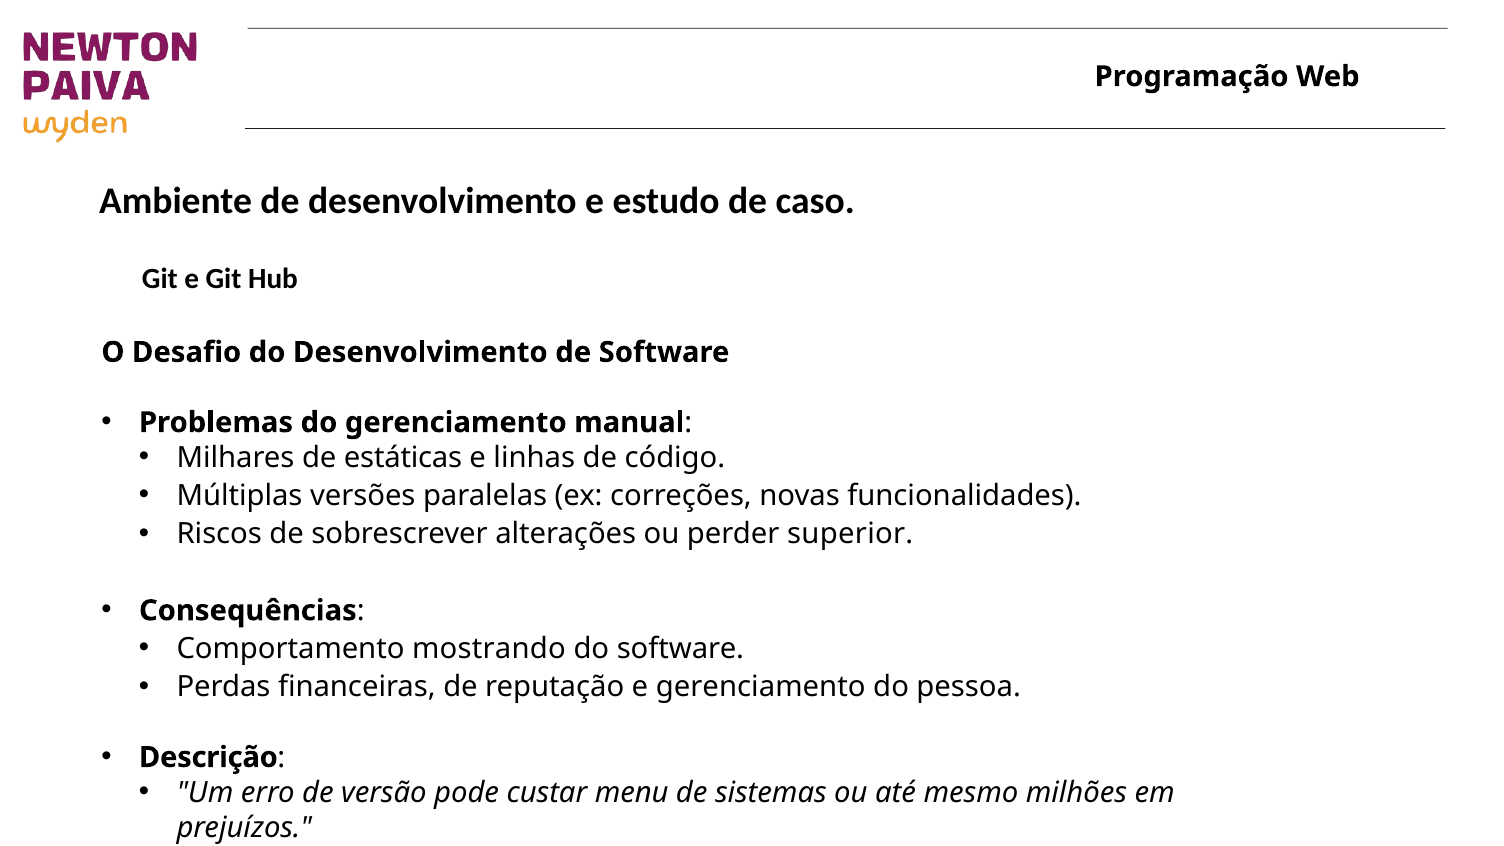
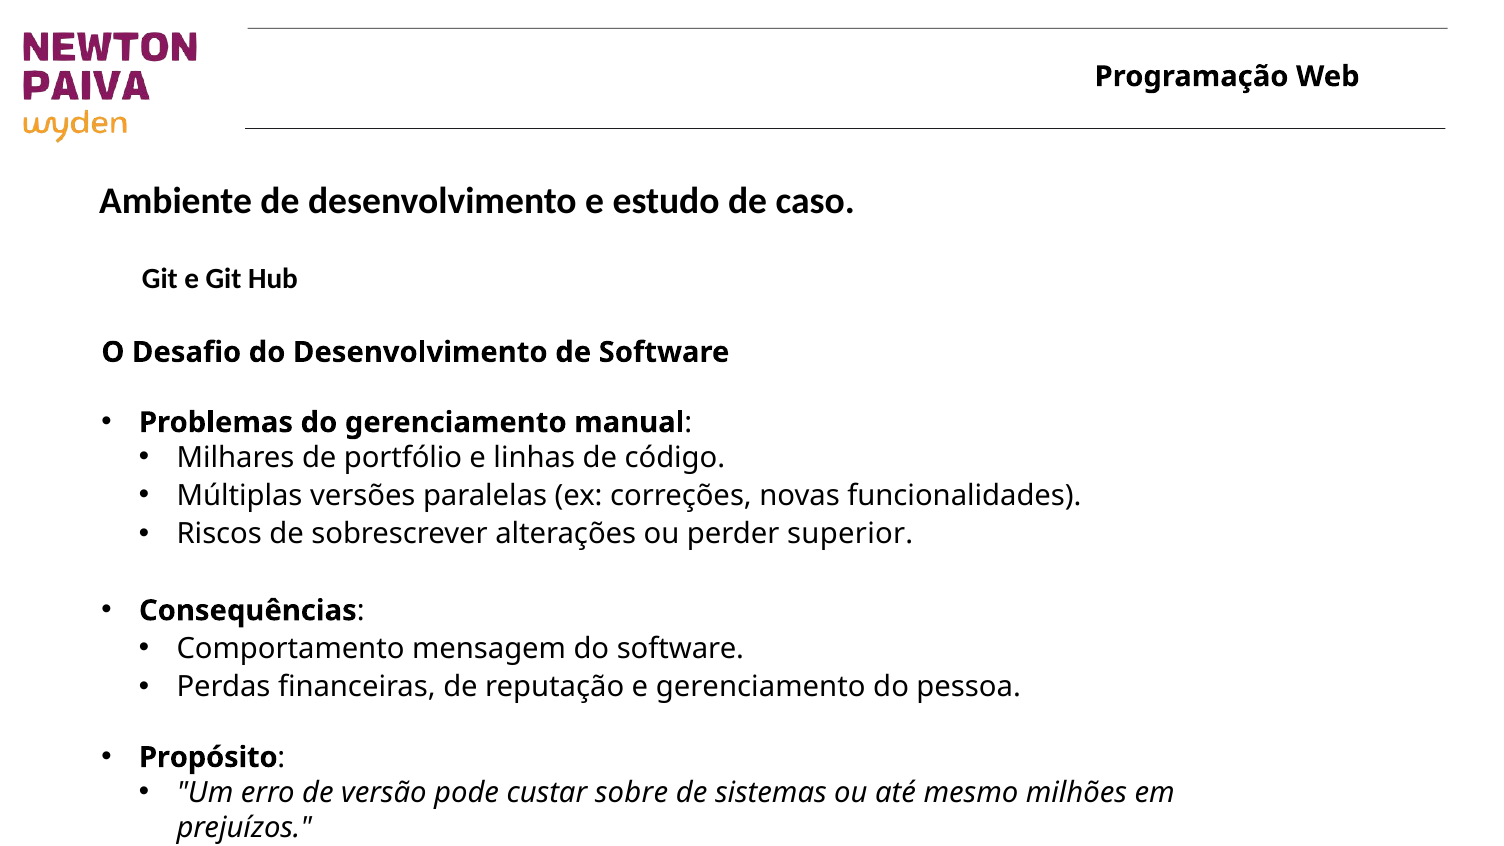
estáticas: estáticas -> portfólio (403, 458)
mostrando: mostrando -> mensagem (489, 649)
Descrição: Descrição -> Propósito (208, 757)
menu: menu -> sobre (631, 792)
